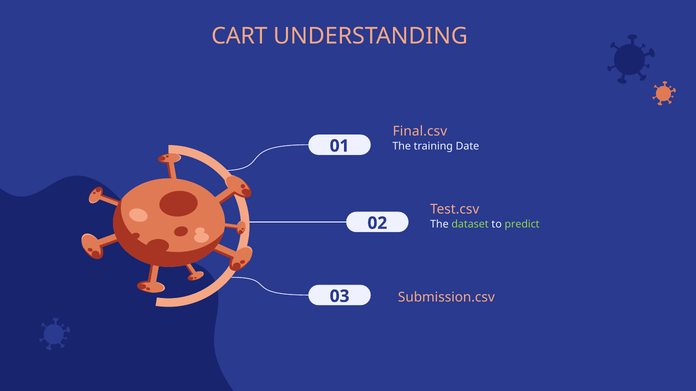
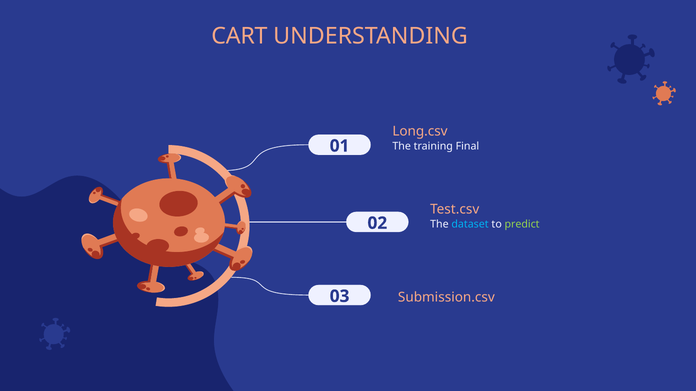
Final.csv: Final.csv -> Long.csv (420, 131)
Date: Date -> Final (467, 147)
dataset colour: light green -> light blue (470, 225)
